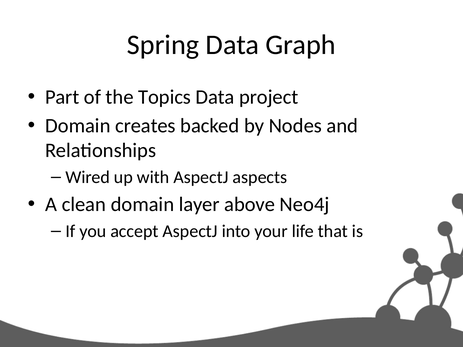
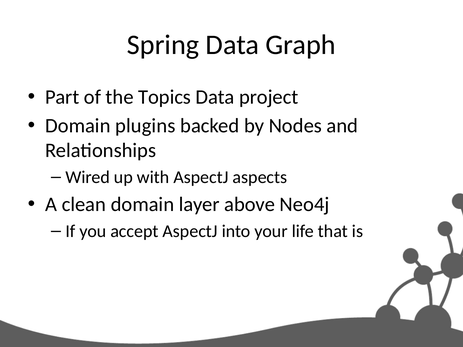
creates: creates -> plugins (145, 126)
